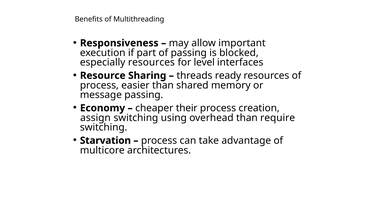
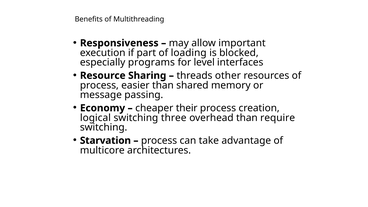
of passing: passing -> loading (189, 53)
especially resources: resources -> programs (151, 62)
ready: ready -> other (228, 76)
assign: assign -> logical (95, 118)
using: using -> three (174, 118)
